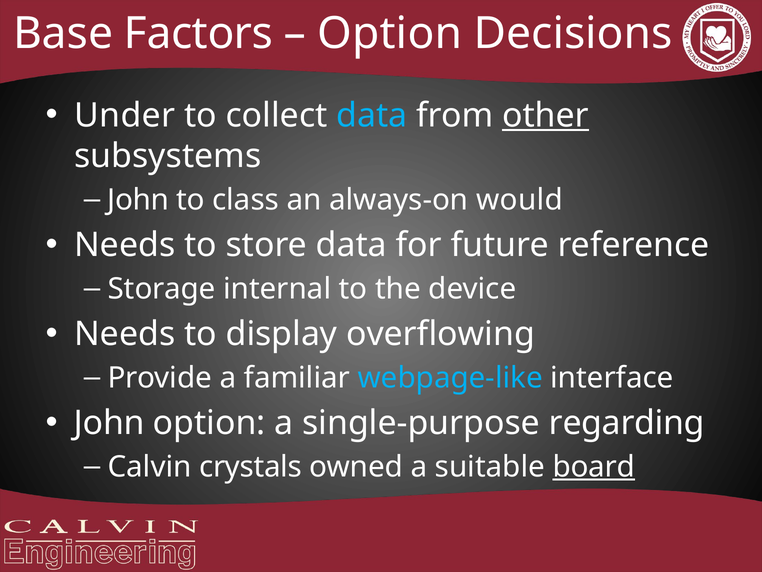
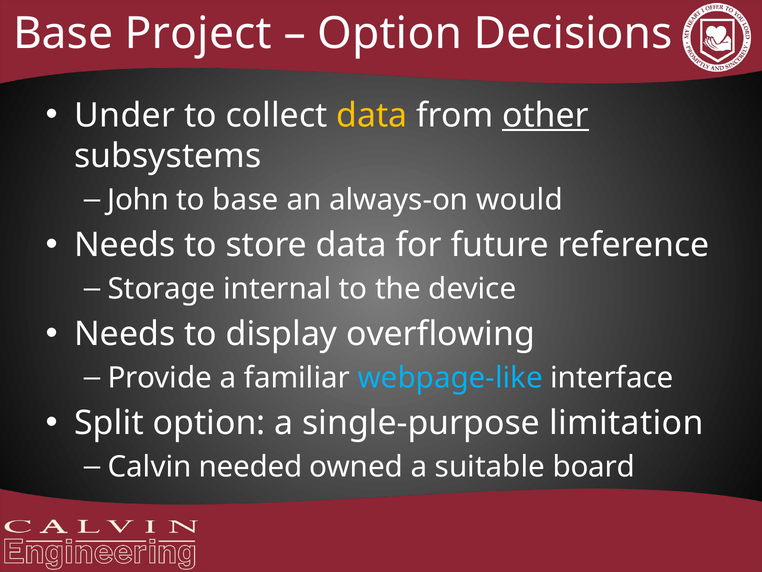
Factors: Factors -> Project (198, 34)
data colour: light blue -> yellow (372, 115)
to class: class -> base (245, 200)
John: John -> Split (109, 423)
regarding: regarding -> limitation (626, 423)
crystals: crystals -> needed (251, 466)
board underline: present -> none (594, 466)
